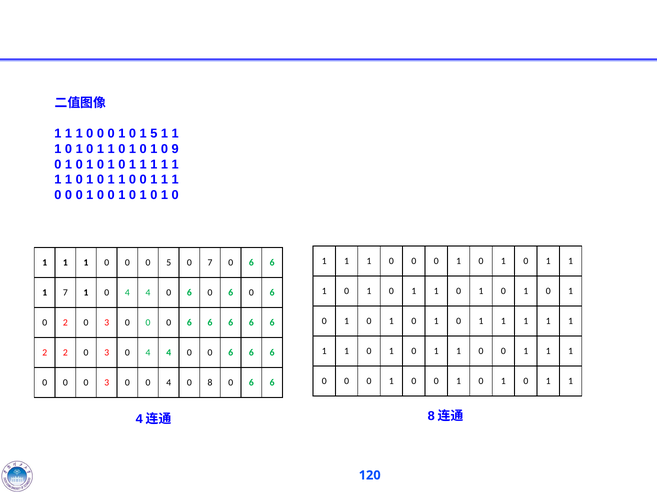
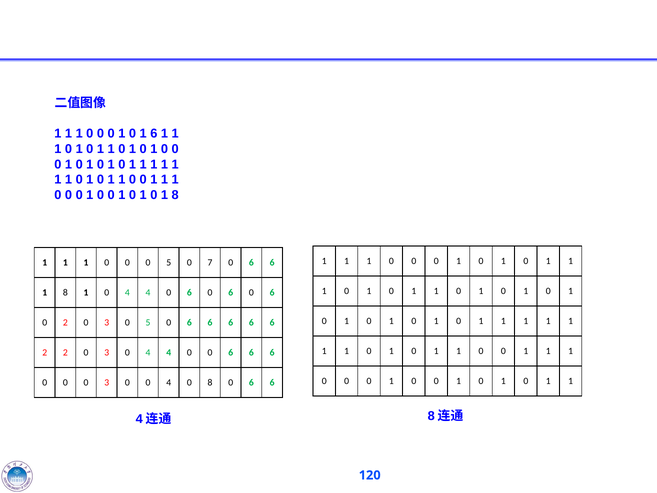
1 5: 5 -> 6 (154, 134)
9: 9 -> 0 (175, 149)
0: 0 -> 8 (175, 195)
7: 7 -> 8 (65, 292)
0: 0 -> 5 (148, 322)
